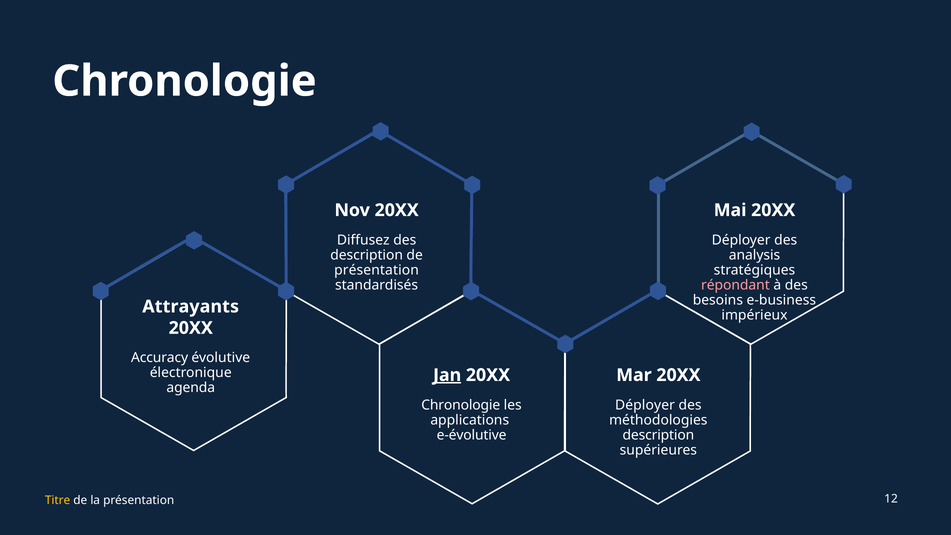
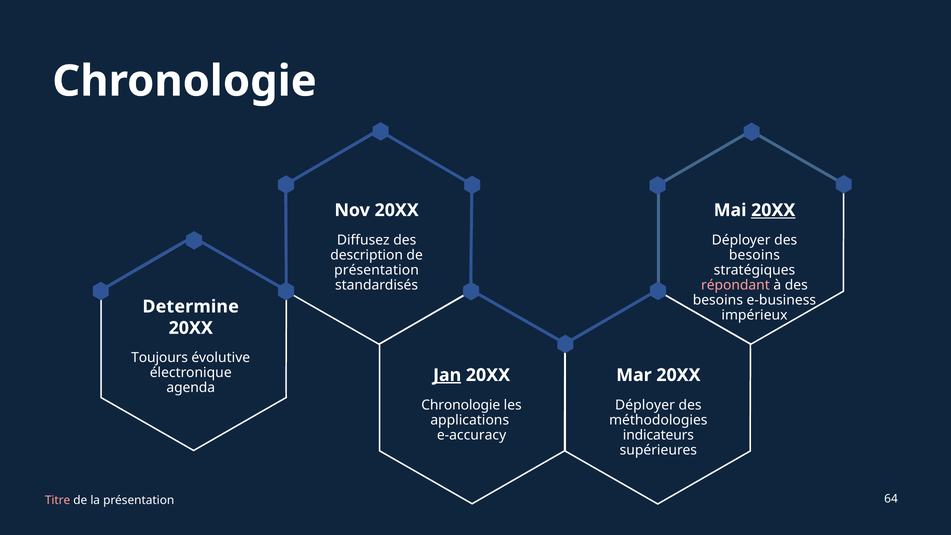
20XX underline: none -> present (773, 210)
analysis: analysis -> besoins (754, 255)
Attrayants: Attrayants -> Determine (191, 307)
Accuracy: Accuracy -> Toujours (160, 358)
e-évolutive: e-évolutive -> e-accuracy (472, 435)
description: description -> indicateurs (658, 435)
Titre colour: yellow -> pink (58, 500)
12: 12 -> 64 (891, 499)
